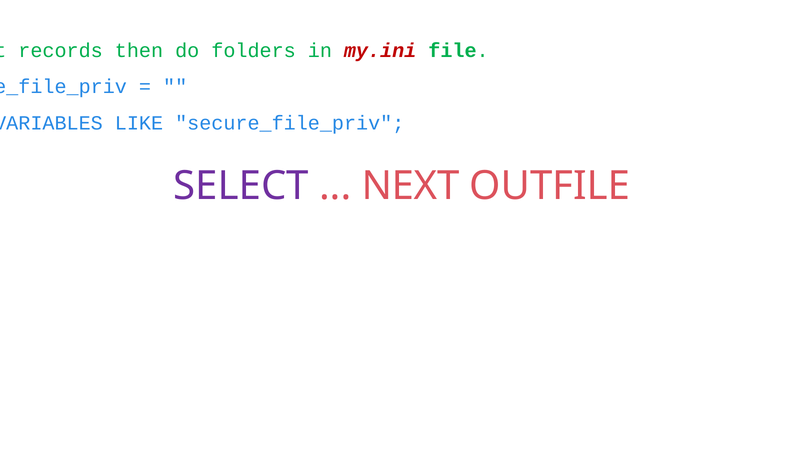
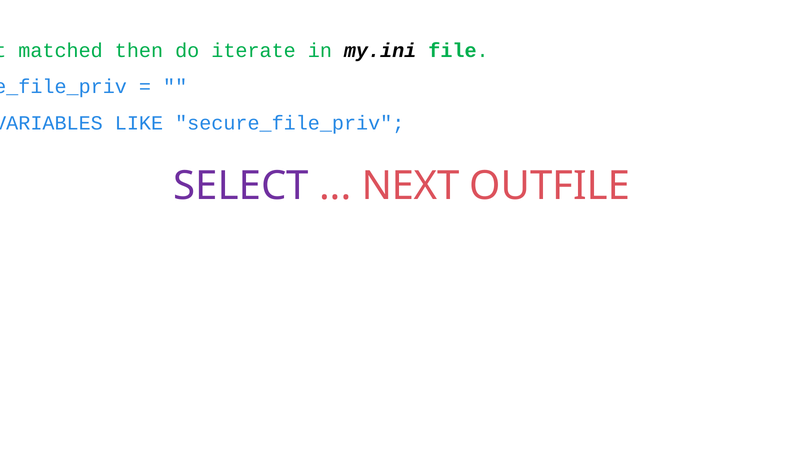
records: records -> matched (61, 50)
folders: folders -> iterate (254, 50)
my.ini colour: red -> black (380, 50)
